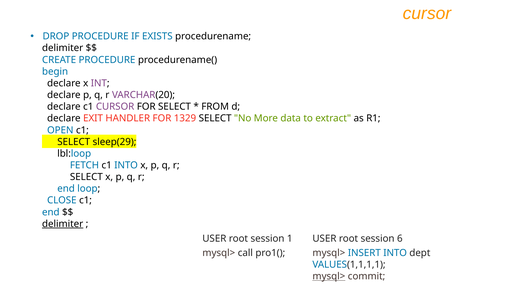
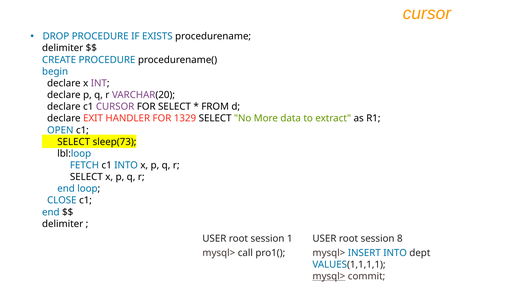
sleep(29: sleep(29 -> sleep(73 (115, 142)
delimiter underline: present -> none (63, 223)
6: 6 -> 8 (400, 238)
